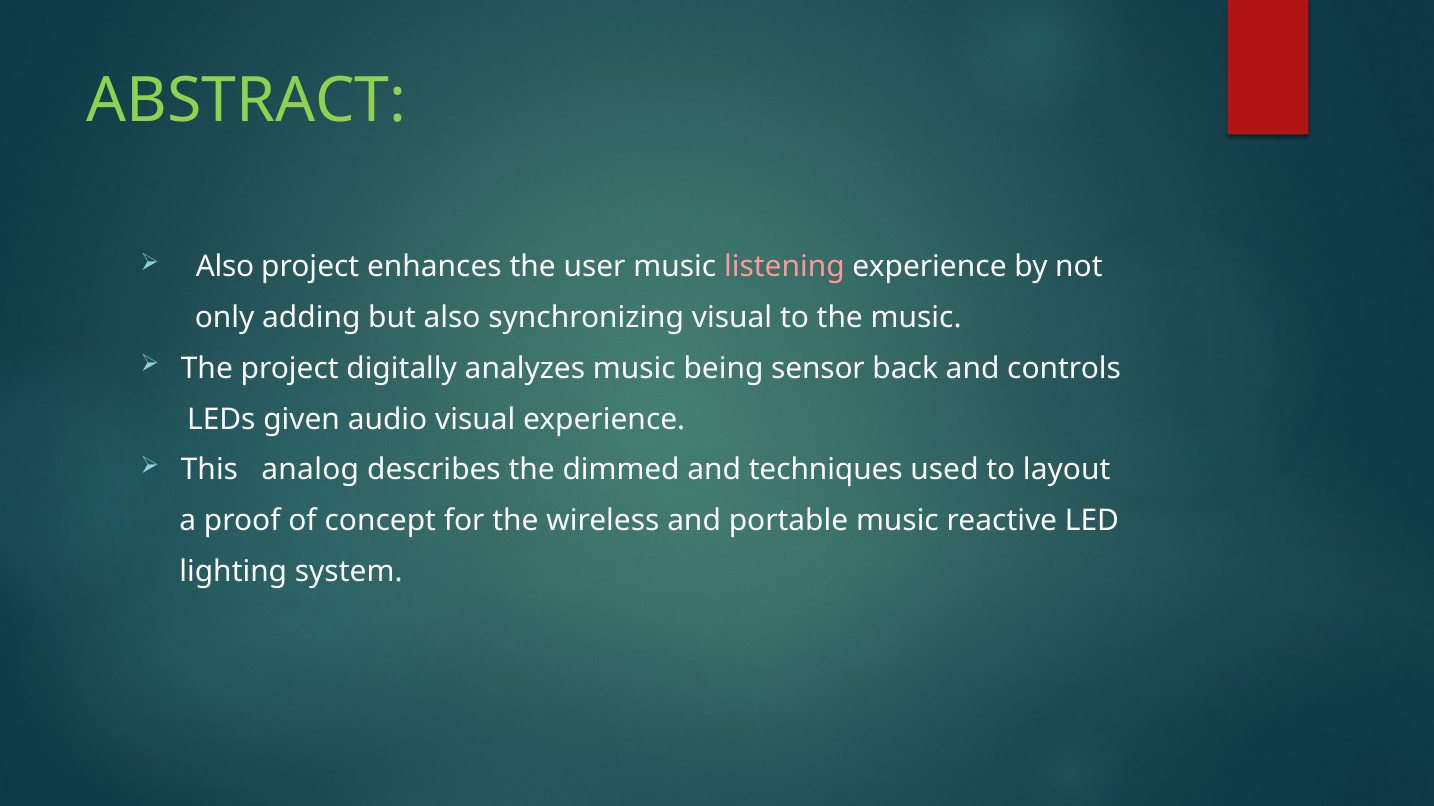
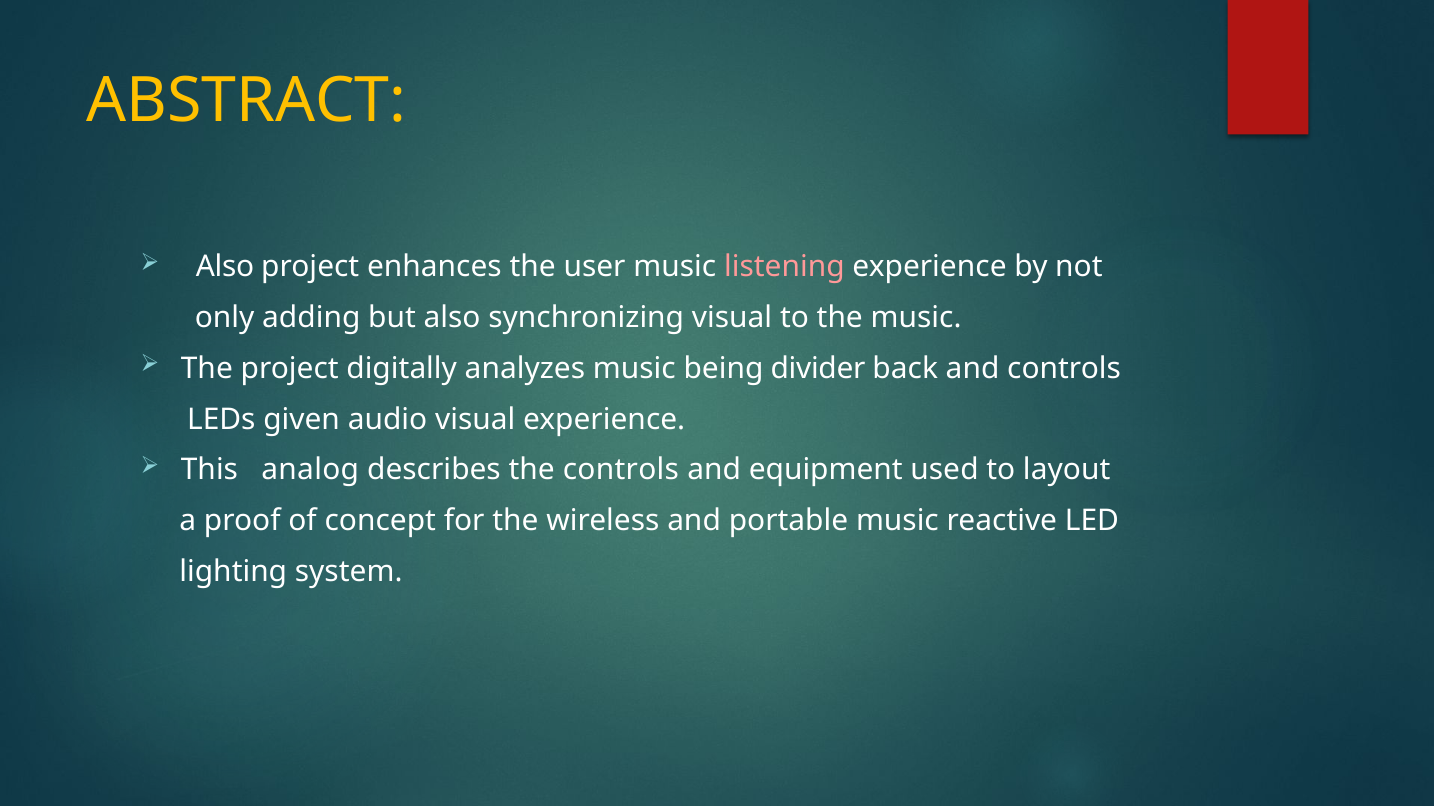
ABSTRACT colour: light green -> yellow (246, 101)
sensor: sensor -> divider (818, 369)
the dimmed: dimmed -> controls (621, 470)
techniques: techniques -> equipment (826, 470)
